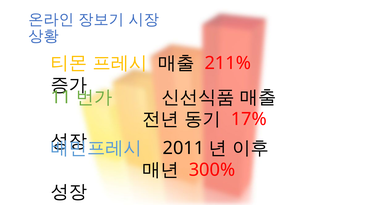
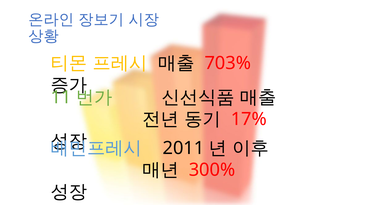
211%: 211% -> 703% (228, 63)
